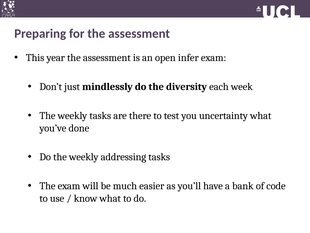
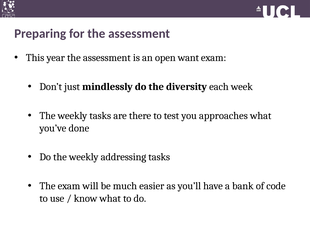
infer: infer -> want (188, 58)
uncertainty: uncertainty -> approaches (223, 115)
